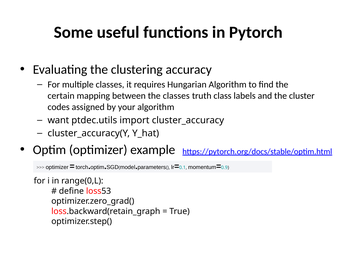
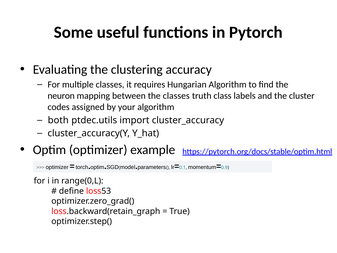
certain: certain -> neuron (61, 96)
want: want -> both (58, 120)
